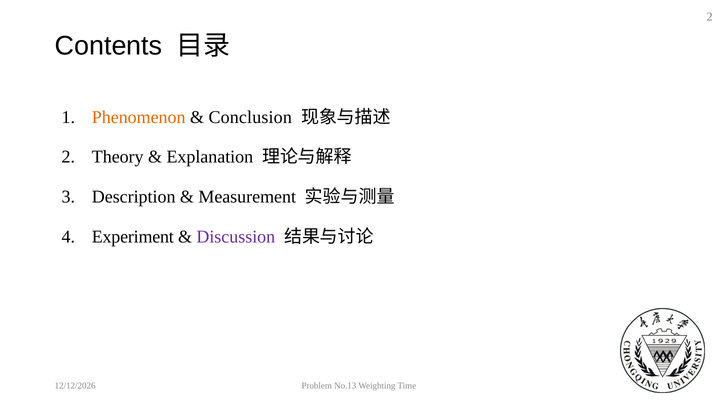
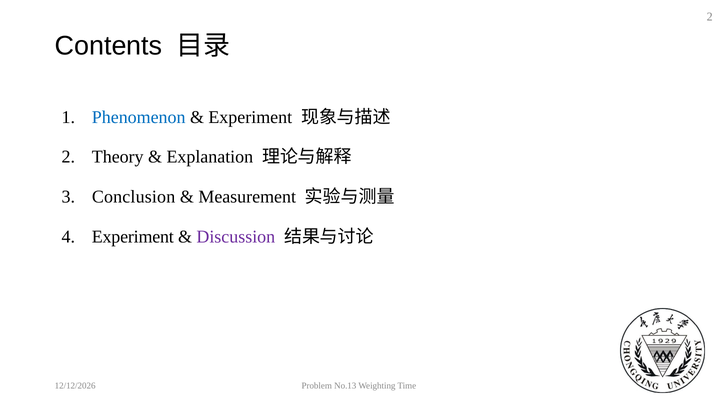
Phenomenon colour: orange -> blue (139, 117)
Conclusion: Conclusion -> Experiment (250, 117)
Description: Description -> Conclusion (134, 197)
